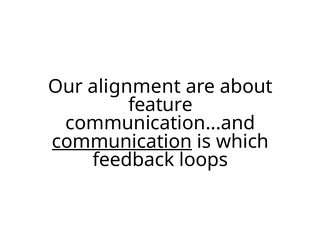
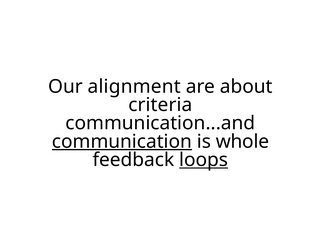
feature: feature -> criteria (160, 105)
which: which -> whole (242, 142)
loops underline: none -> present (204, 160)
